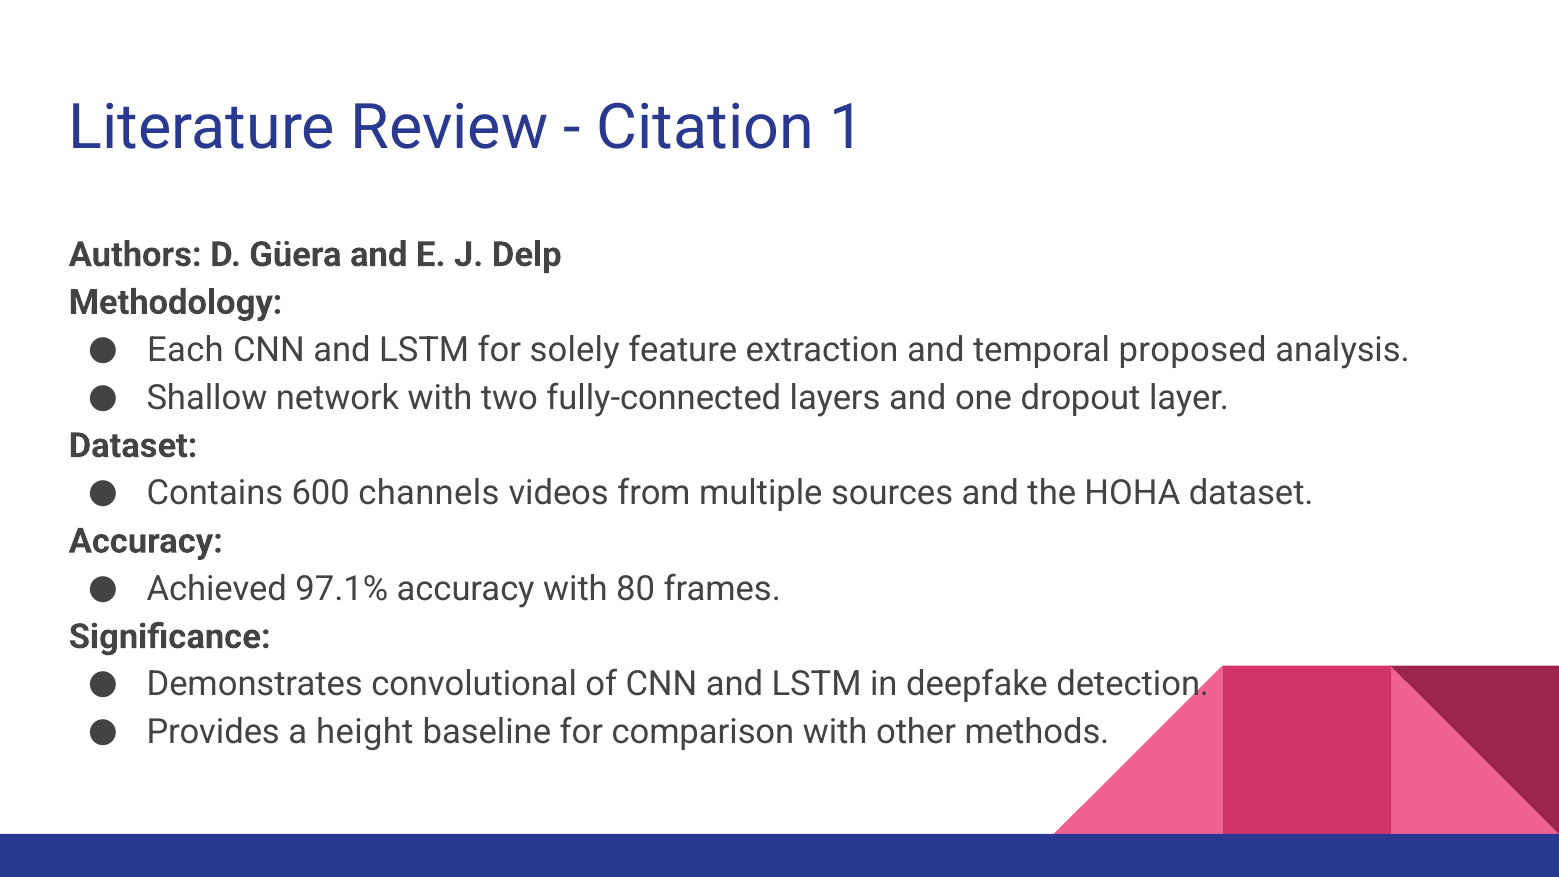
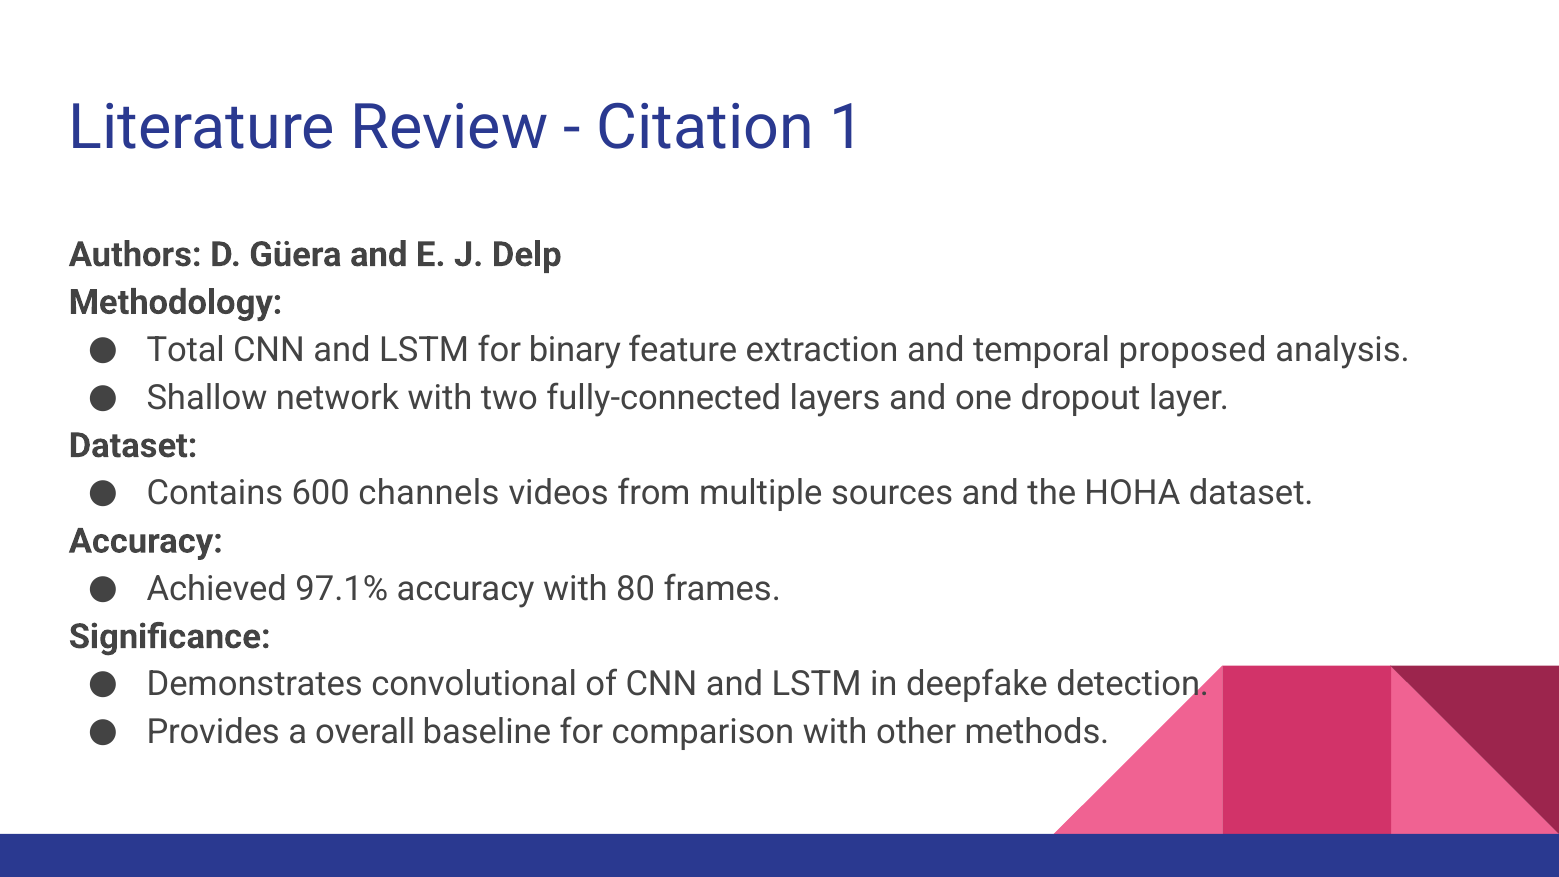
Each: Each -> Total (186, 350)
solely: solely -> binary (575, 350)
height: height -> overall (365, 732)
